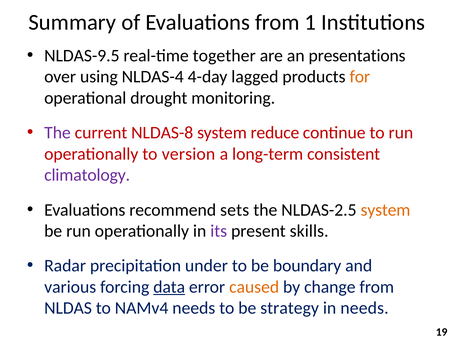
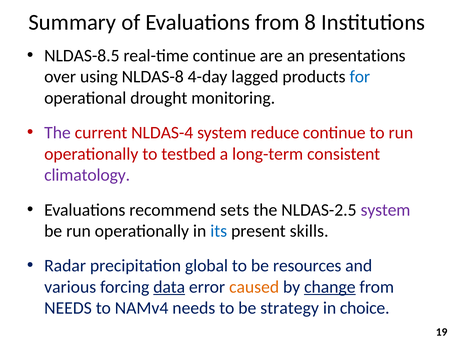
1: 1 -> 8 (310, 23)
NLDAS-9.5: NLDAS-9.5 -> NLDAS-8.5 (82, 56)
real-time together: together -> continue (224, 56)
NLDAS-4: NLDAS-4 -> NLDAS-8 (153, 77)
for colour: orange -> blue (360, 77)
NLDAS-8: NLDAS-8 -> NLDAS-4 (162, 133)
version: version -> testbed (189, 154)
system colour: orange -> purple (385, 210)
its colour: purple -> blue (219, 231)
under: under -> global (207, 266)
boundary: boundary -> resources (307, 266)
change underline: none -> present (330, 287)
NLDAS: NLDAS -> NEEDS (68, 309)
in needs: needs -> choice (365, 309)
